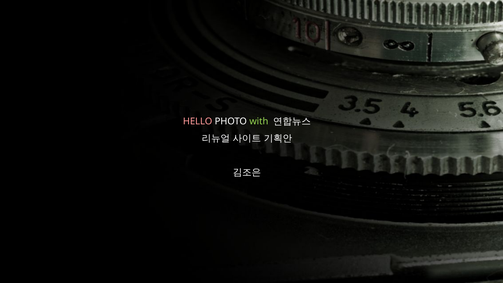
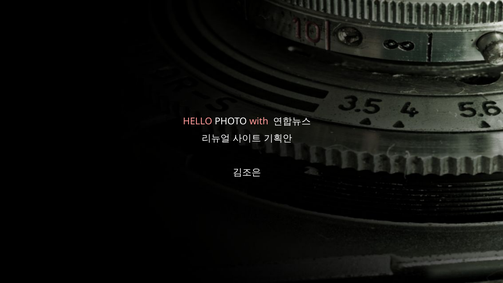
with colour: light green -> pink (259, 121)
